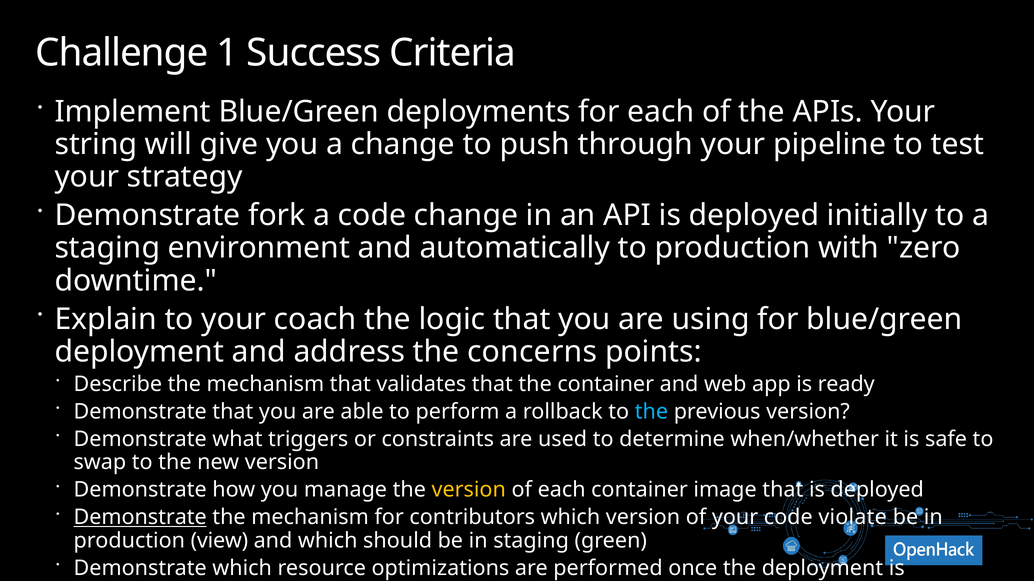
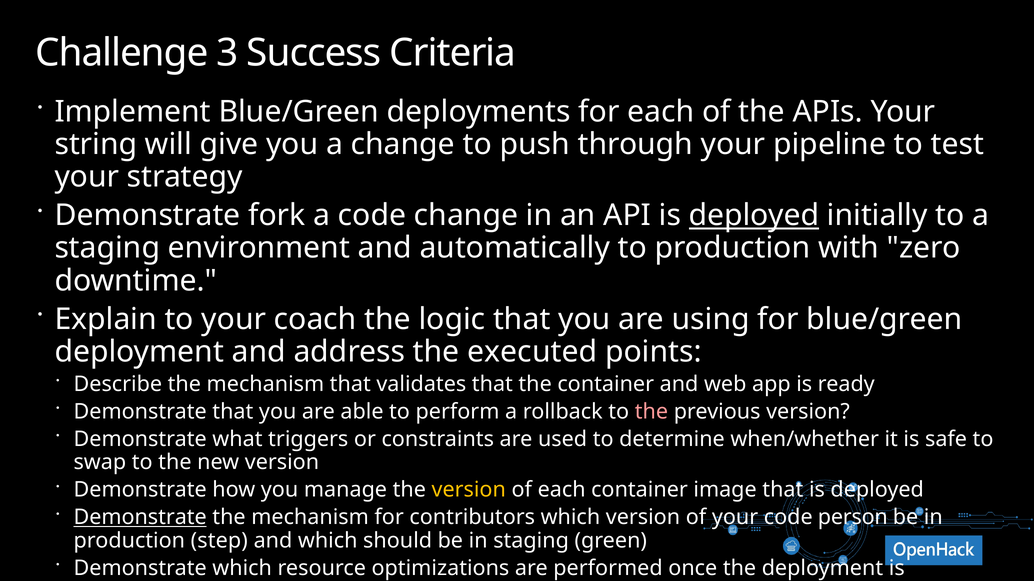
1: 1 -> 3 (227, 53)
deployed underline: none -> present (754, 216)
concerns: concerns -> executed (532, 352)
the colour: light blue -> pink (651, 412)
violate: violate -> person (853, 518)
view: view -> step (219, 541)
